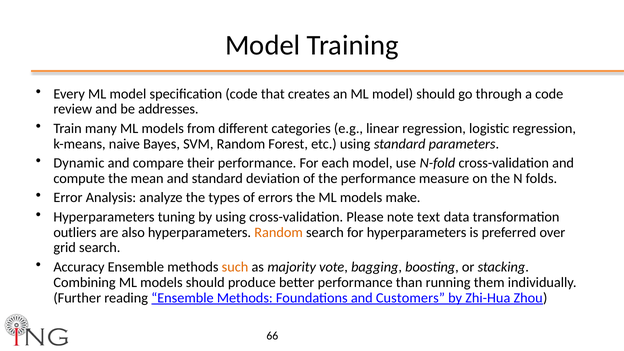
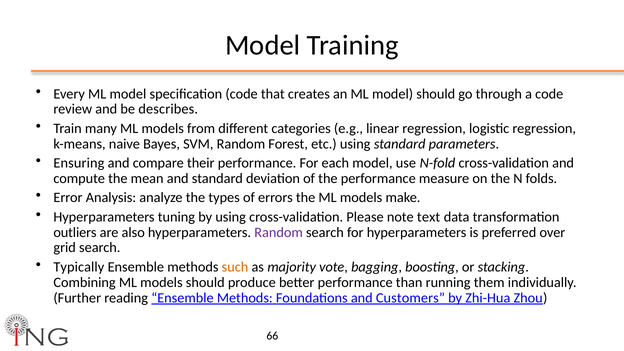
addresses: addresses -> describes (168, 109)
Dynamic: Dynamic -> Ensuring (79, 163)
Random colour: orange -> purple (279, 232)
Accuracy: Accuracy -> Typically (79, 267)
